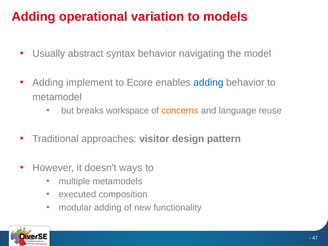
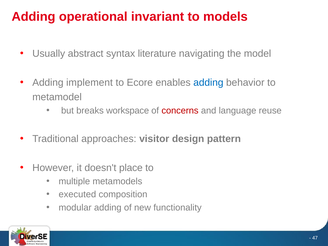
variation: variation -> invariant (158, 17)
syntax behavior: behavior -> literature (157, 54)
concerns colour: orange -> red (180, 111)
ways: ways -> place (131, 168)
